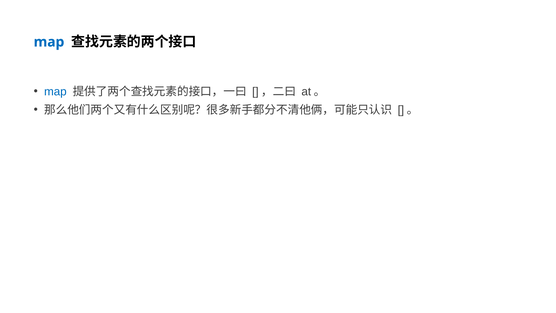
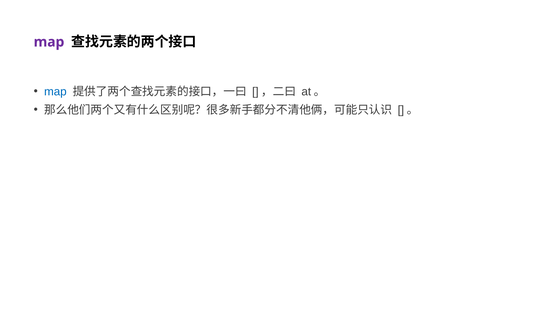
map colour: blue -> purple (49, 42)
